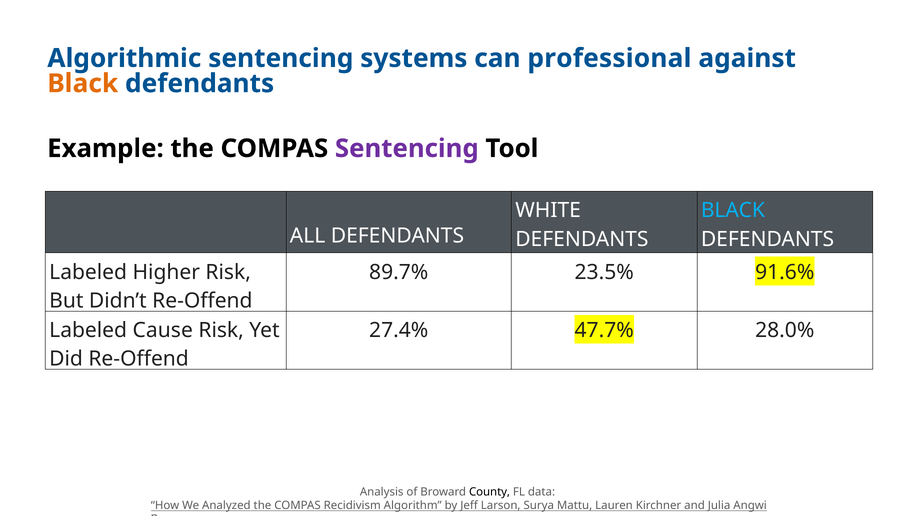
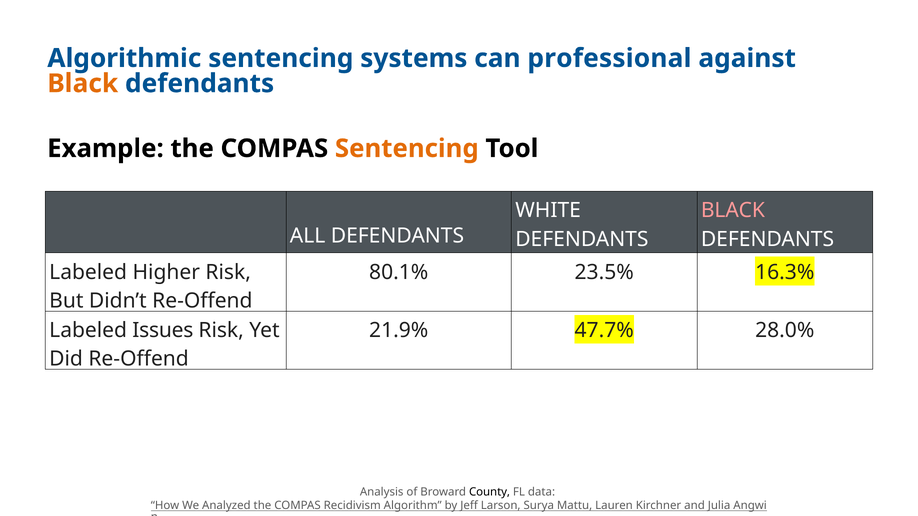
Sentencing colour: purple -> orange (407, 149)
BLACK colour: light blue -> pink (733, 211)
89.7%: 89.7% -> 80.1% (399, 272)
91.6%: 91.6% -> 16.3% (785, 272)
Cause: Cause -> Issues (163, 331)
27.4%: 27.4% -> 21.9% (399, 331)
